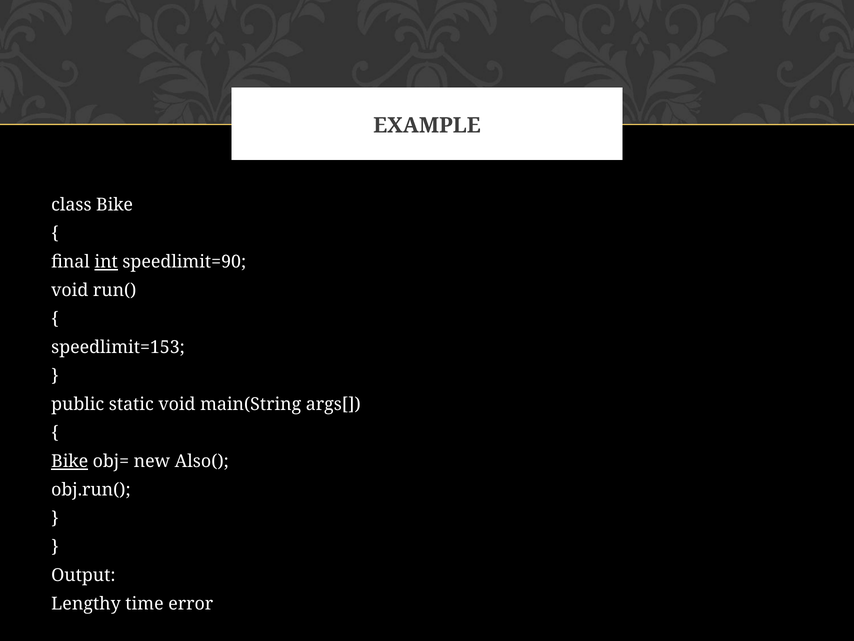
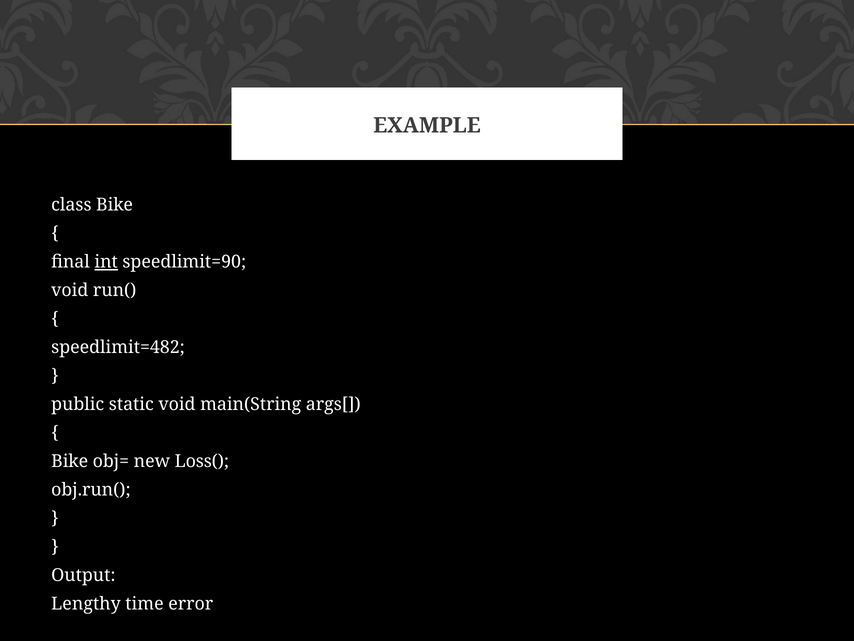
speedlimit=153: speedlimit=153 -> speedlimit=482 (118, 347)
Bike underline: present -> none (70, 461)
Also(: Also( -> Loss( (202, 461)
